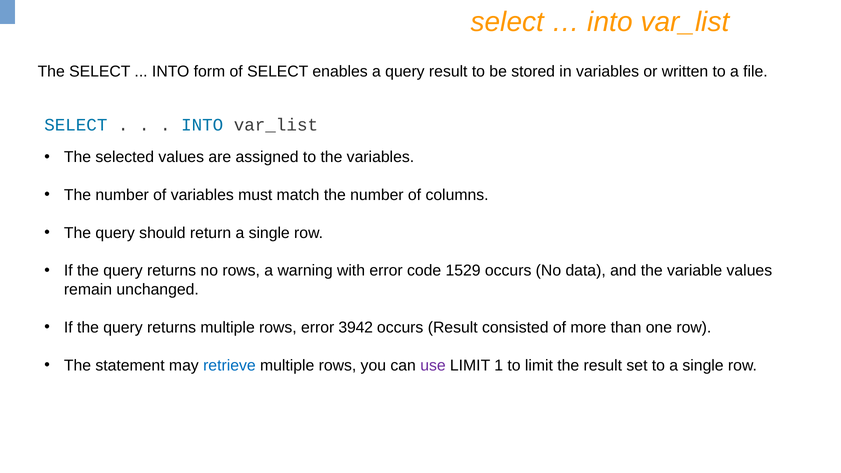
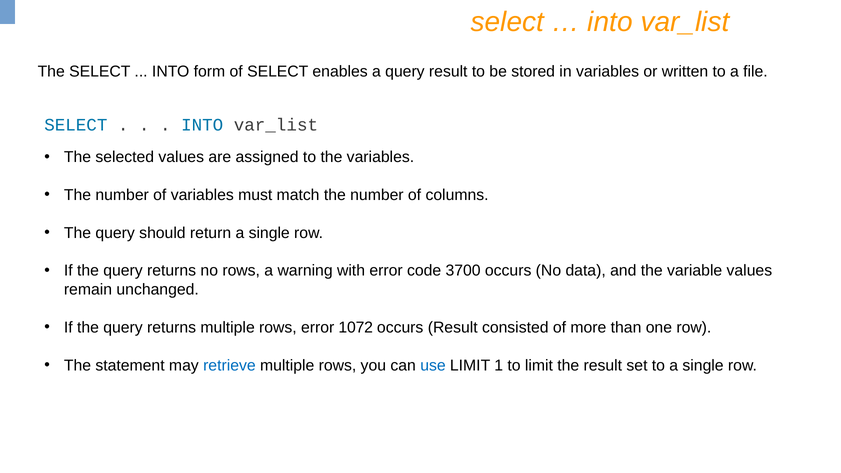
1529: 1529 -> 3700 (463, 271)
3942: 3942 -> 1072 (356, 328)
use colour: purple -> blue (433, 365)
